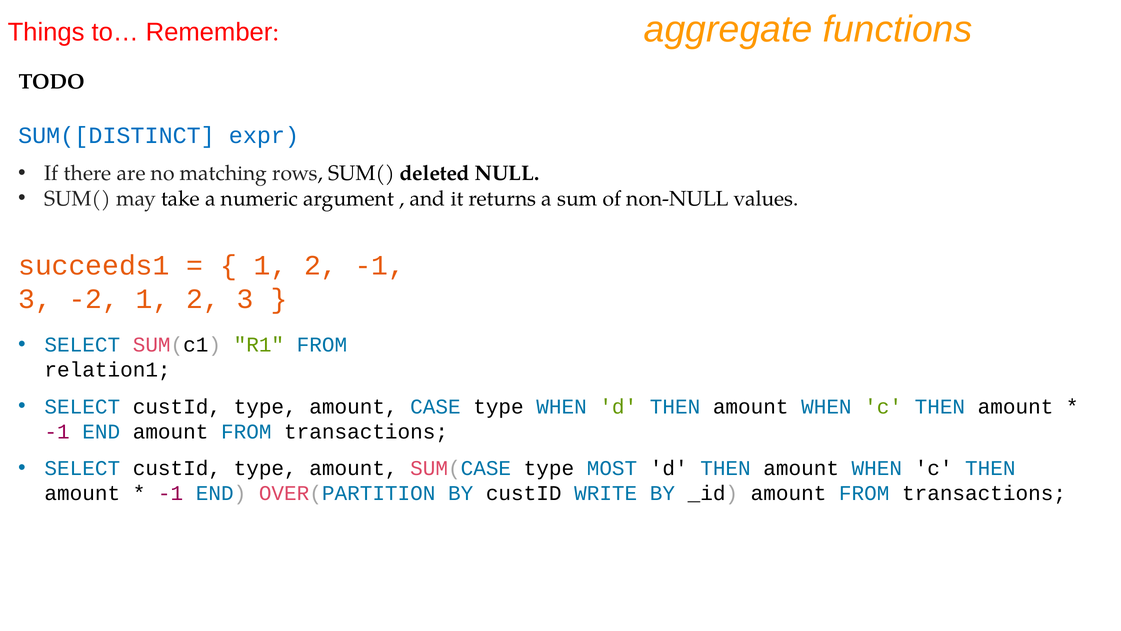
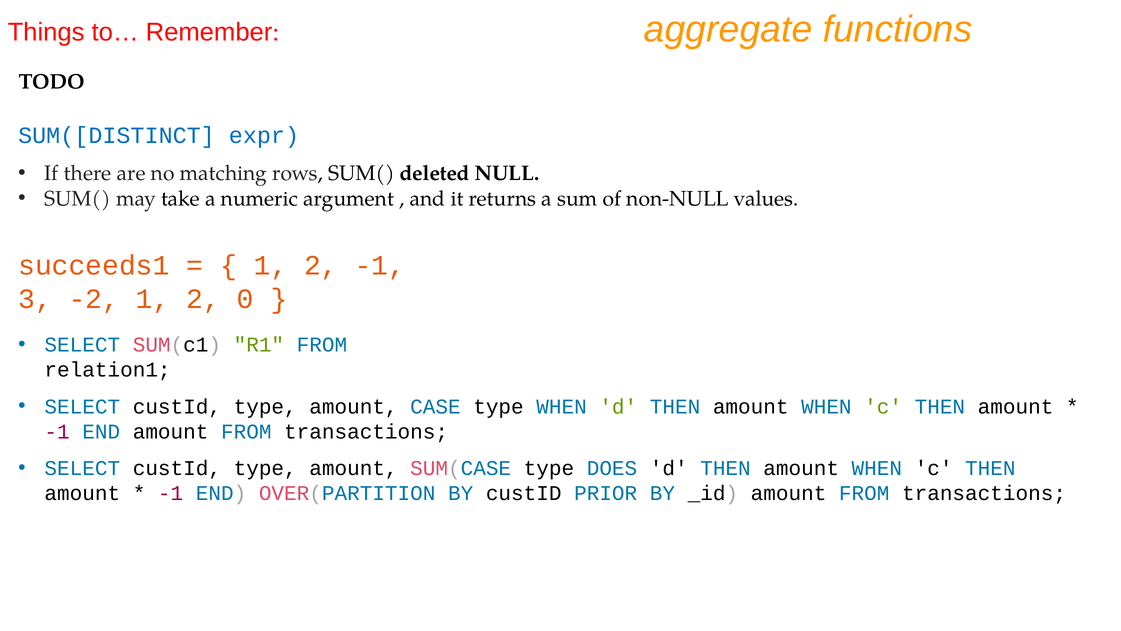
2 3: 3 -> 0 (245, 299)
MOST: MOST -> DOES (612, 468)
WRITE: WRITE -> PRIOR (606, 493)
